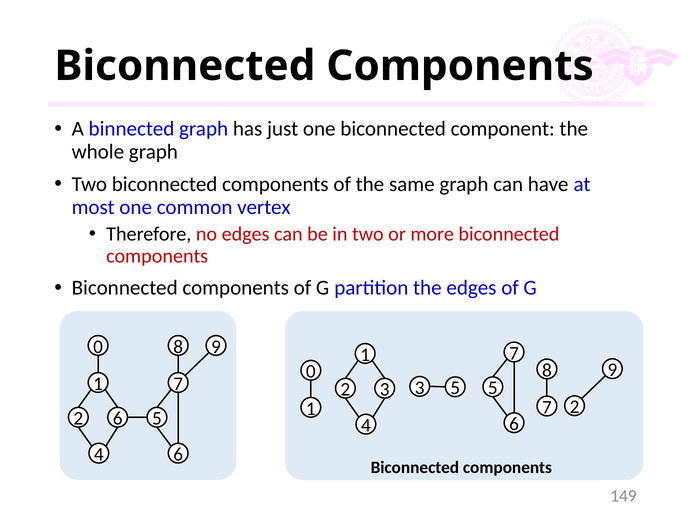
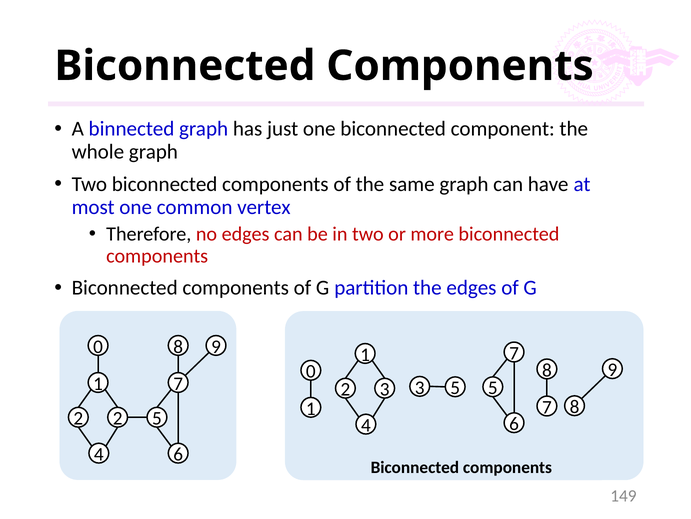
2: 2 -> 8 (575, 406)
2 6: 6 -> 2 (118, 418)
